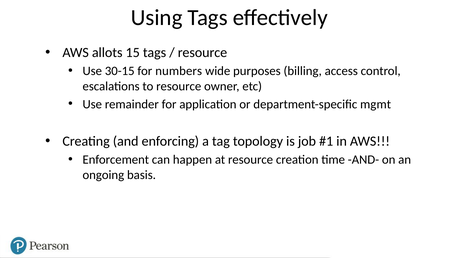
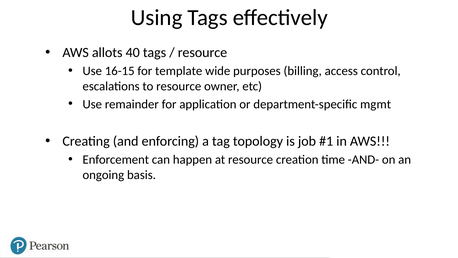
15: 15 -> 40 (133, 52)
30-15: 30-15 -> 16-15 (120, 71)
numbers: numbers -> template (179, 71)
